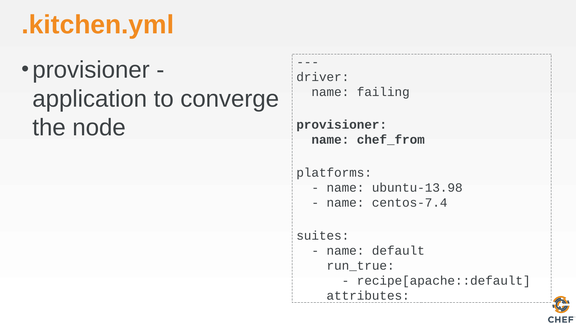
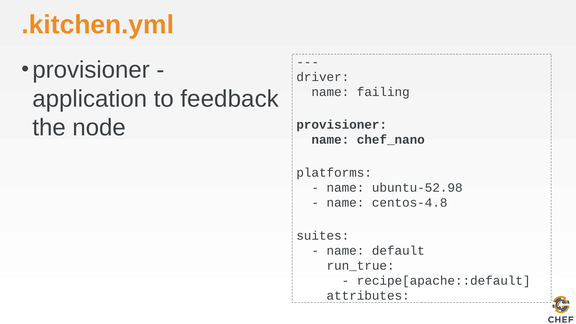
converge: converge -> feedback (230, 99)
chef_from: chef_from -> chef_nano (391, 140)
ubuntu-13.98: ubuntu-13.98 -> ubuntu-52.98 (417, 188)
centos-7.4: centos-7.4 -> centos-4.8 (410, 203)
